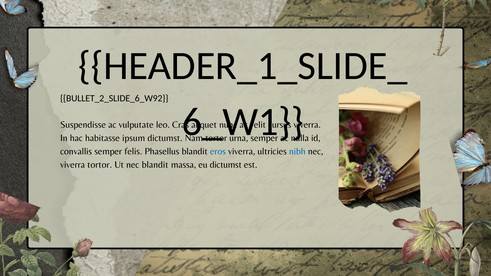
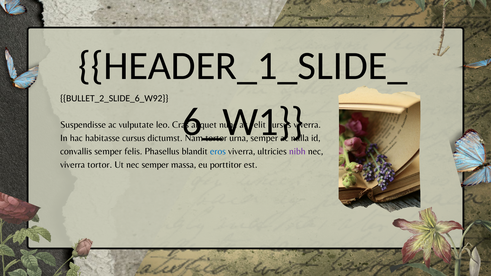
habitasse ipsum: ipsum -> cursus (134, 138)
nibh colour: blue -> purple (297, 152)
nec blandit: blandit -> semper (155, 165)
eu dictumst: dictumst -> porttitor (226, 165)
